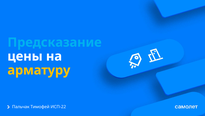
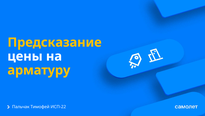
Предсказание colour: light blue -> yellow (55, 42)
